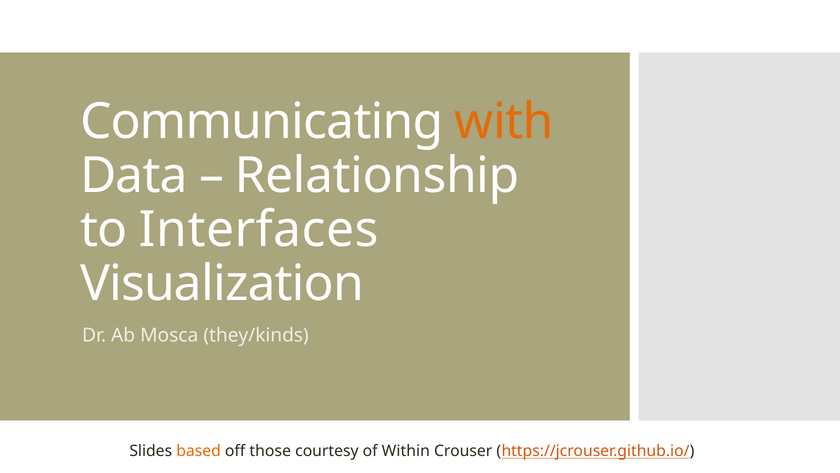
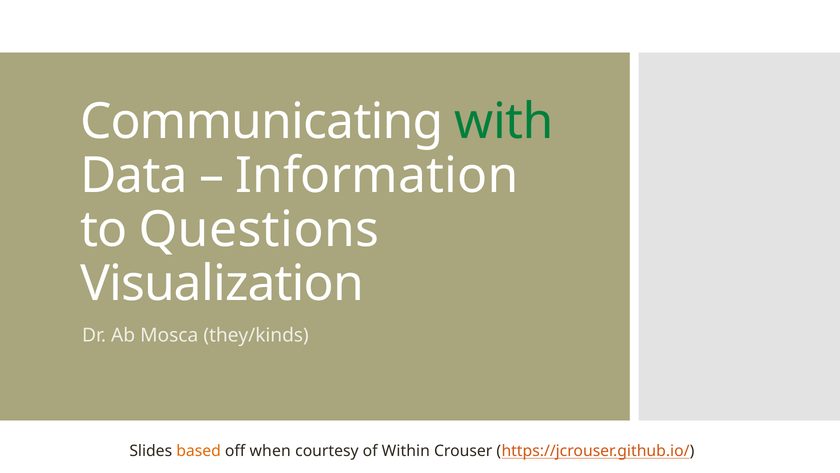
with colour: orange -> green (504, 122)
Relationship: Relationship -> Information (377, 176)
Interfaces: Interfaces -> Questions (259, 229)
those: those -> when (270, 451)
